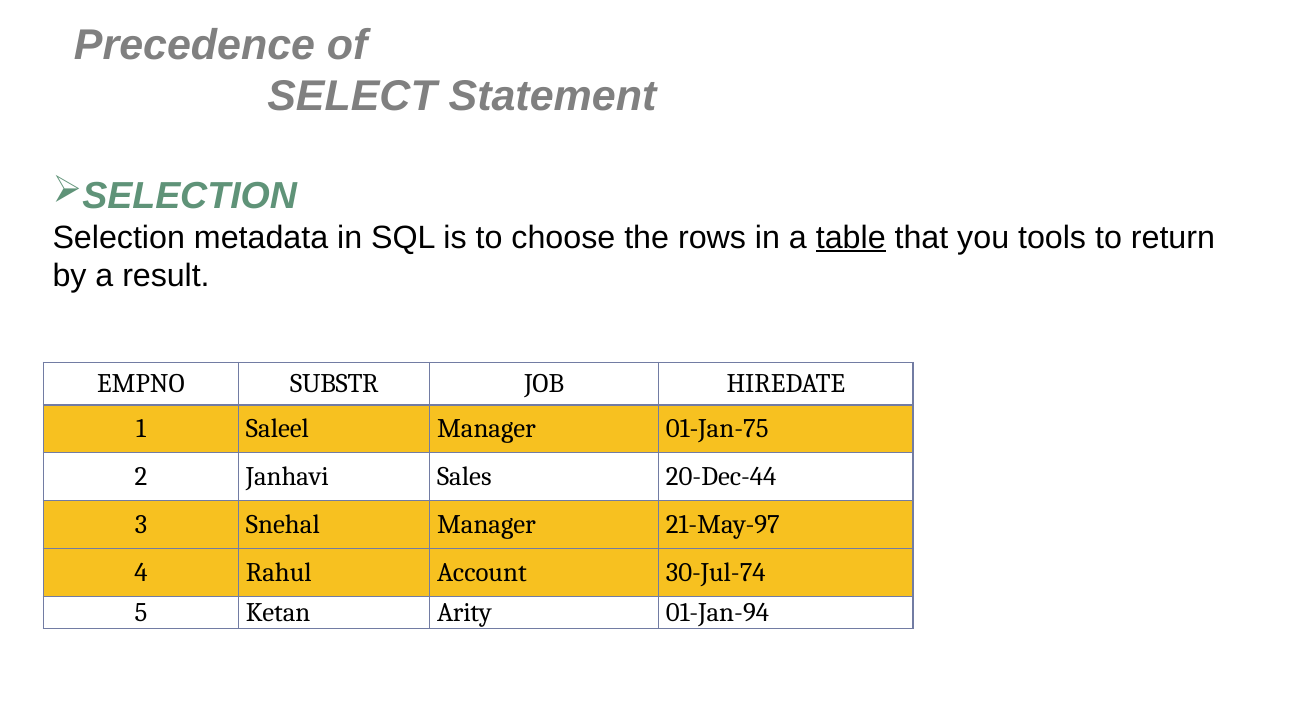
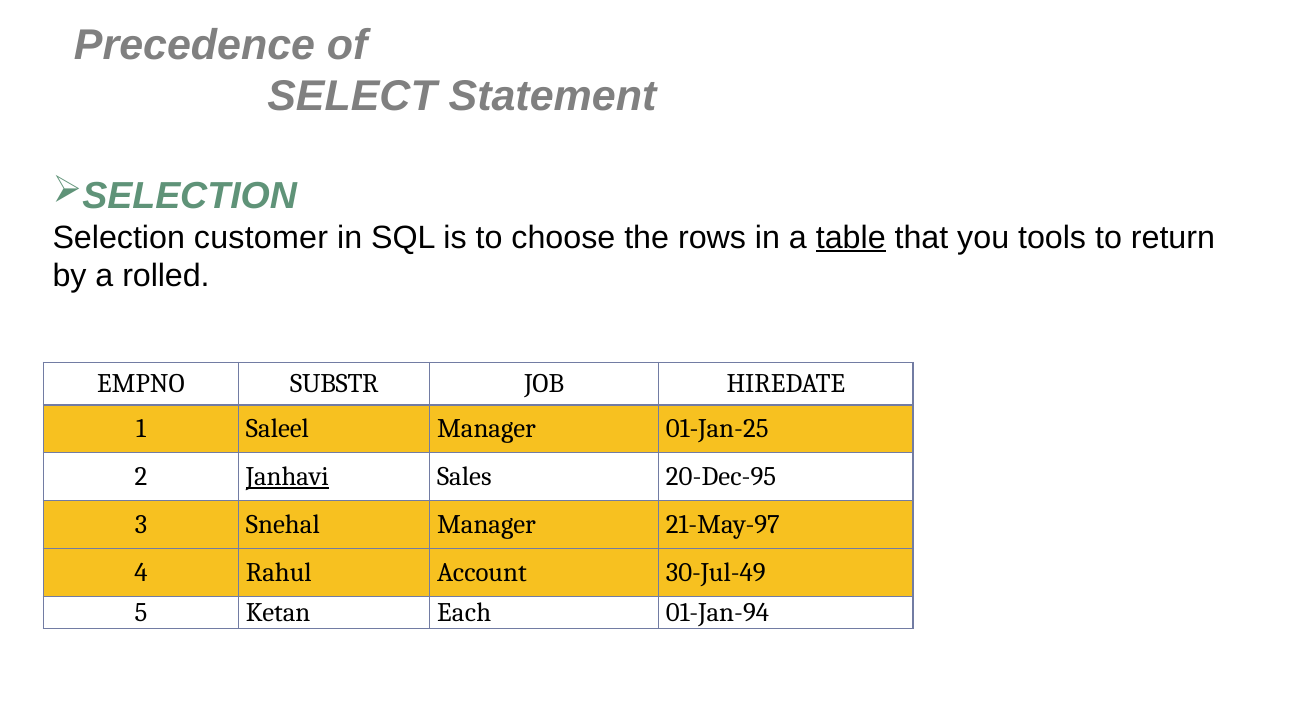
metadata: metadata -> customer (261, 237)
result: result -> rolled (166, 276)
01-Jan-75: 01-Jan-75 -> 01-Jan-25 (717, 429)
Janhavi underline: none -> present (287, 477)
20-Dec-44: 20-Dec-44 -> 20-Dec-95 (721, 477)
30-Jul-74: 30-Jul-74 -> 30-Jul-49 (716, 572)
Arity: Arity -> Each (464, 613)
